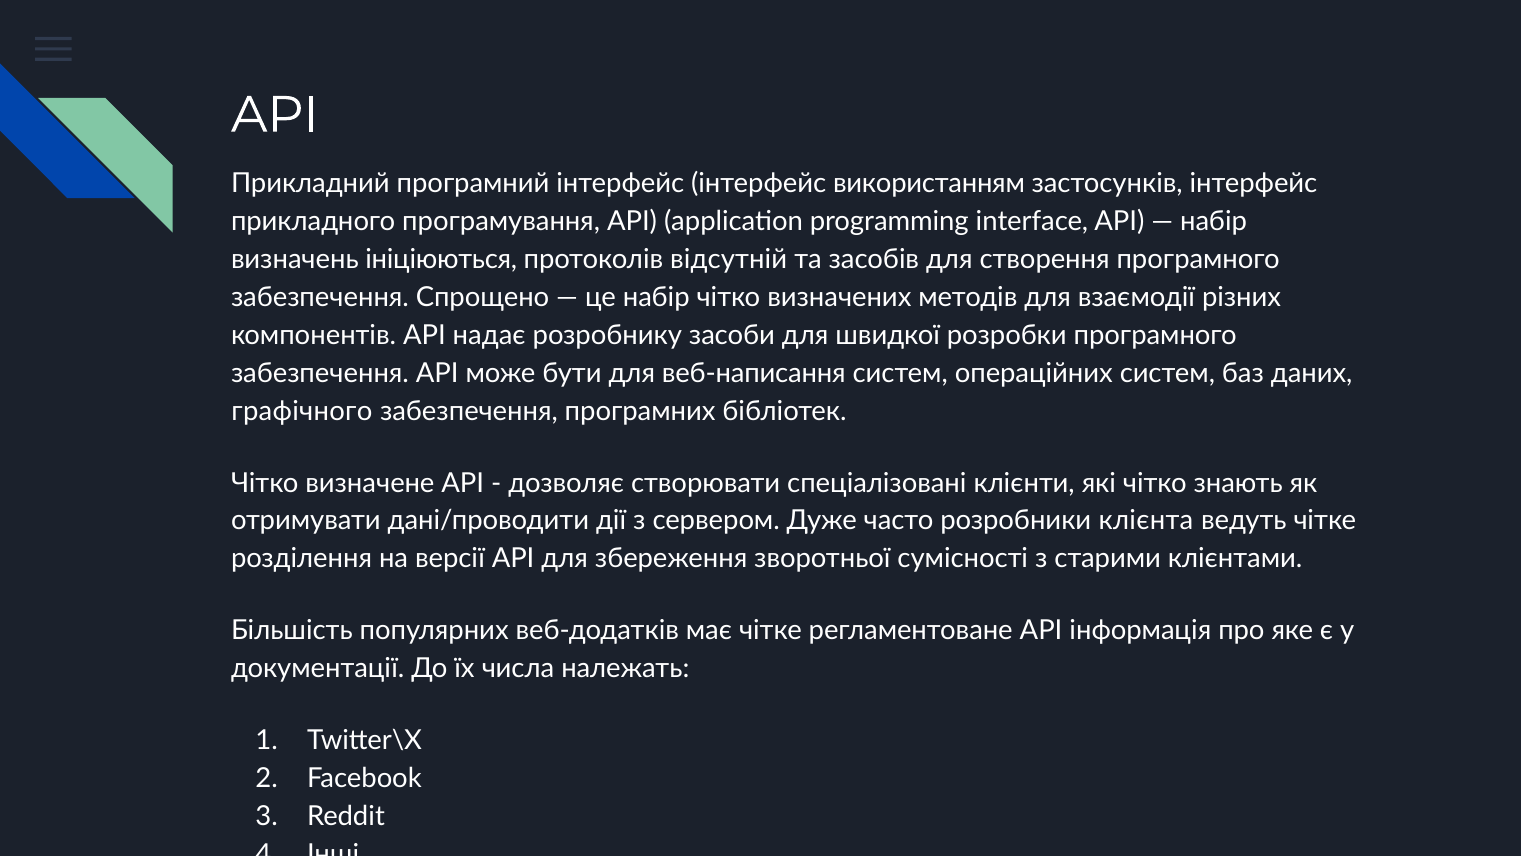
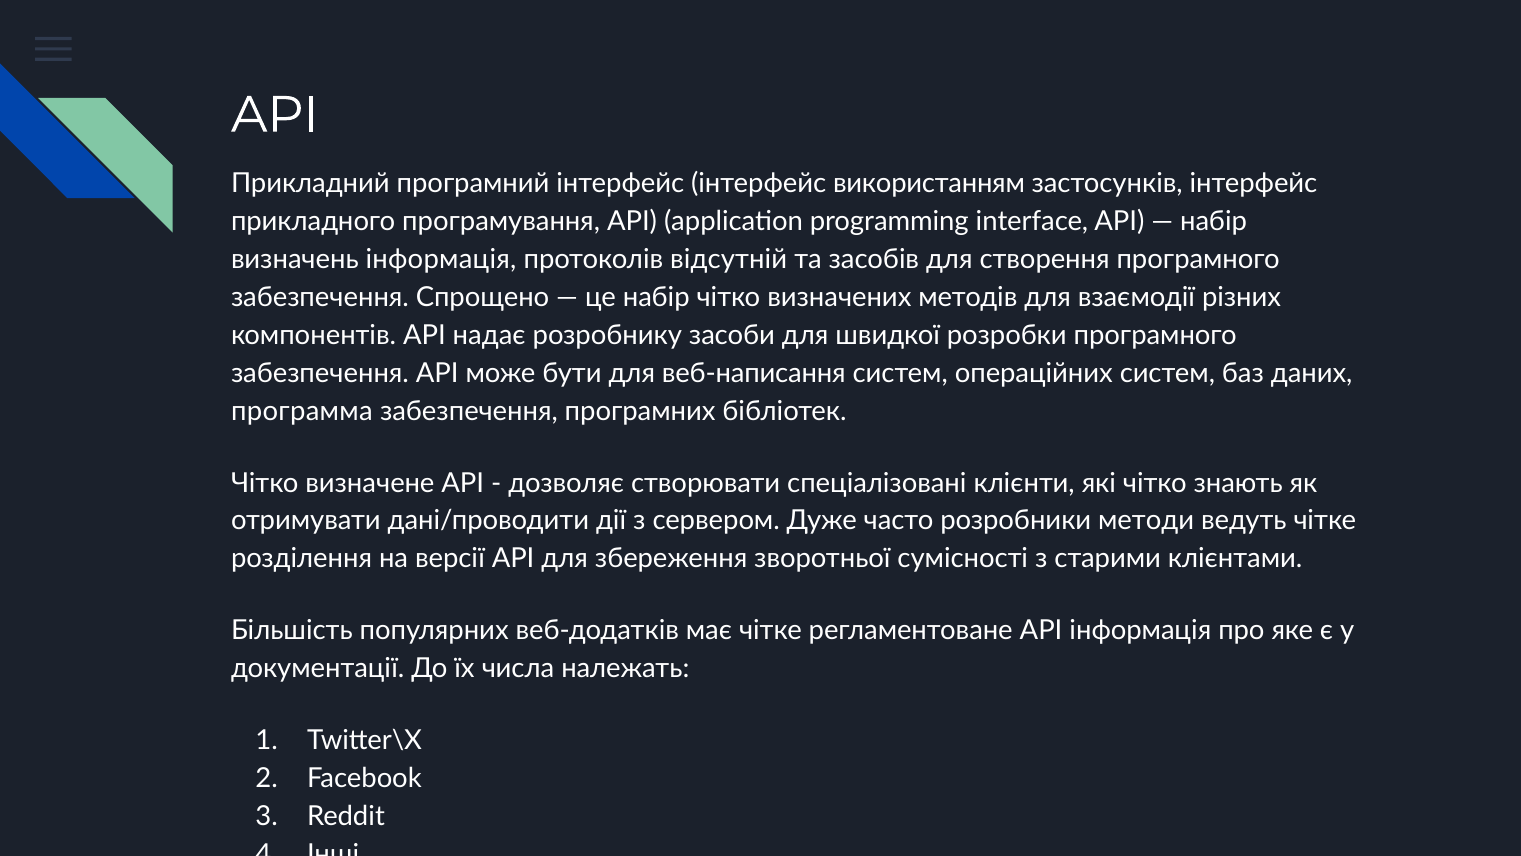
визначень ініціюються: ініціюються -> інформація (441, 259)
графічного: графічного -> программа (302, 411)
клієнта: клієнта -> методи (1146, 521)
